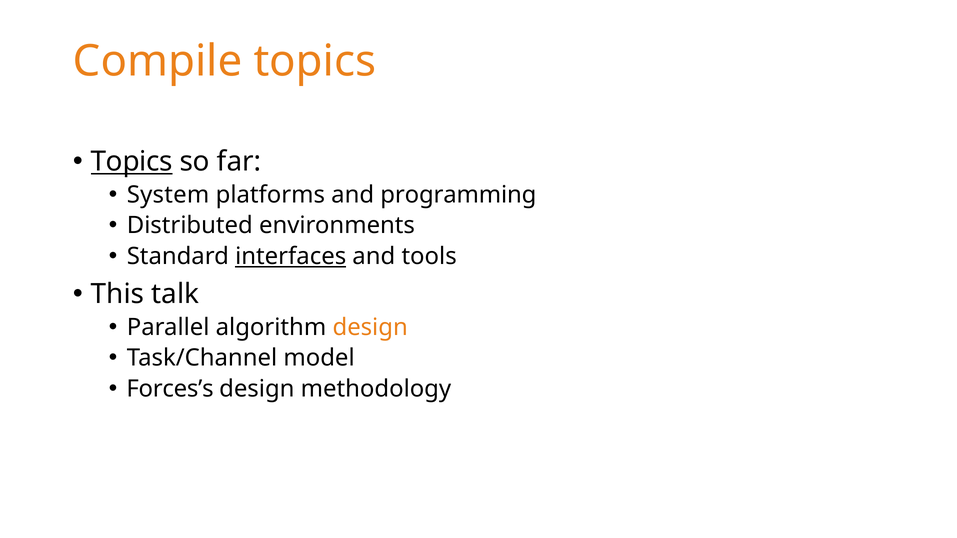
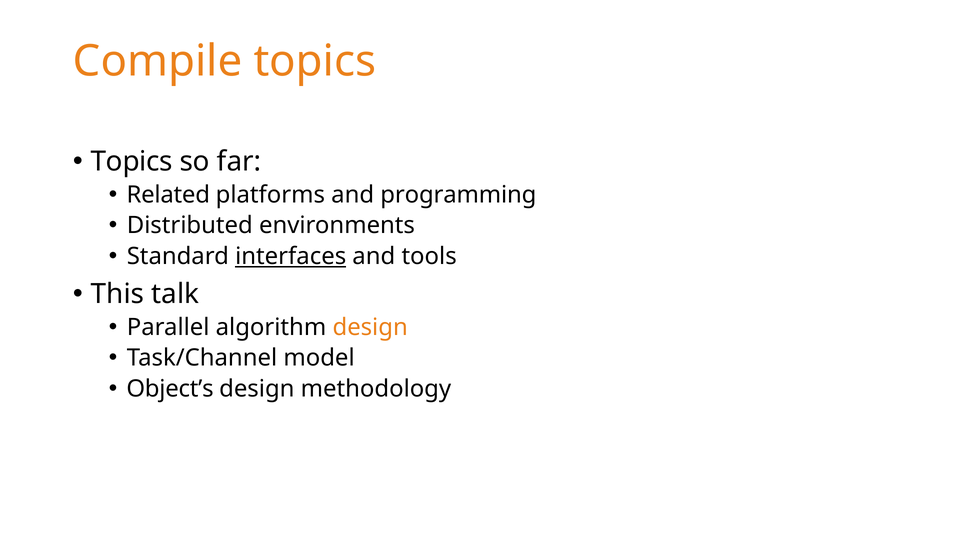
Topics underline: present -> none (132, 162)
System: System -> Related (168, 195)
Forces’s: Forces’s -> Object’s (170, 389)
